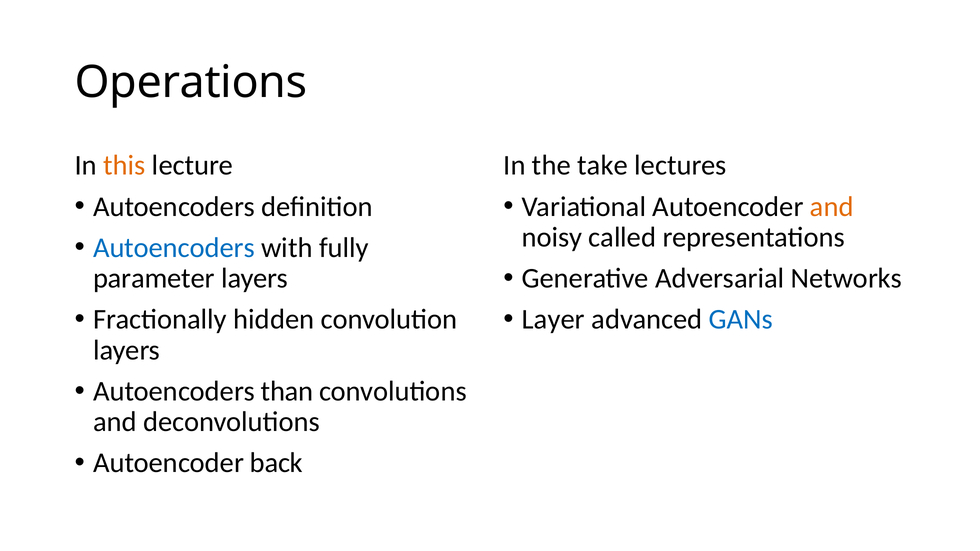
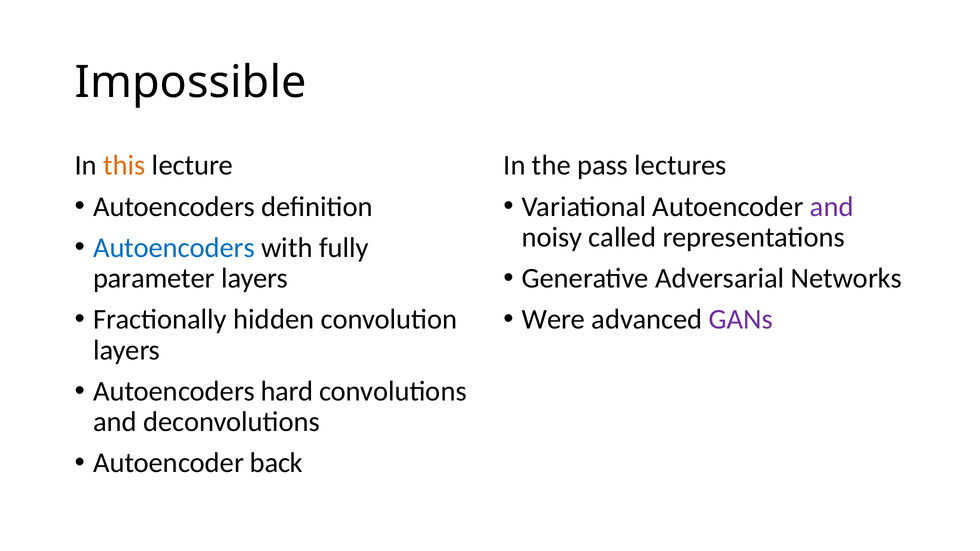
Operations: Operations -> Impossible (191, 82)
take: take -> pass (603, 166)
and colour: orange -> purple (832, 207)
Layer: Layer -> Were (554, 320)
GANs colour: blue -> purple (741, 320)
than: than -> hard (287, 391)
